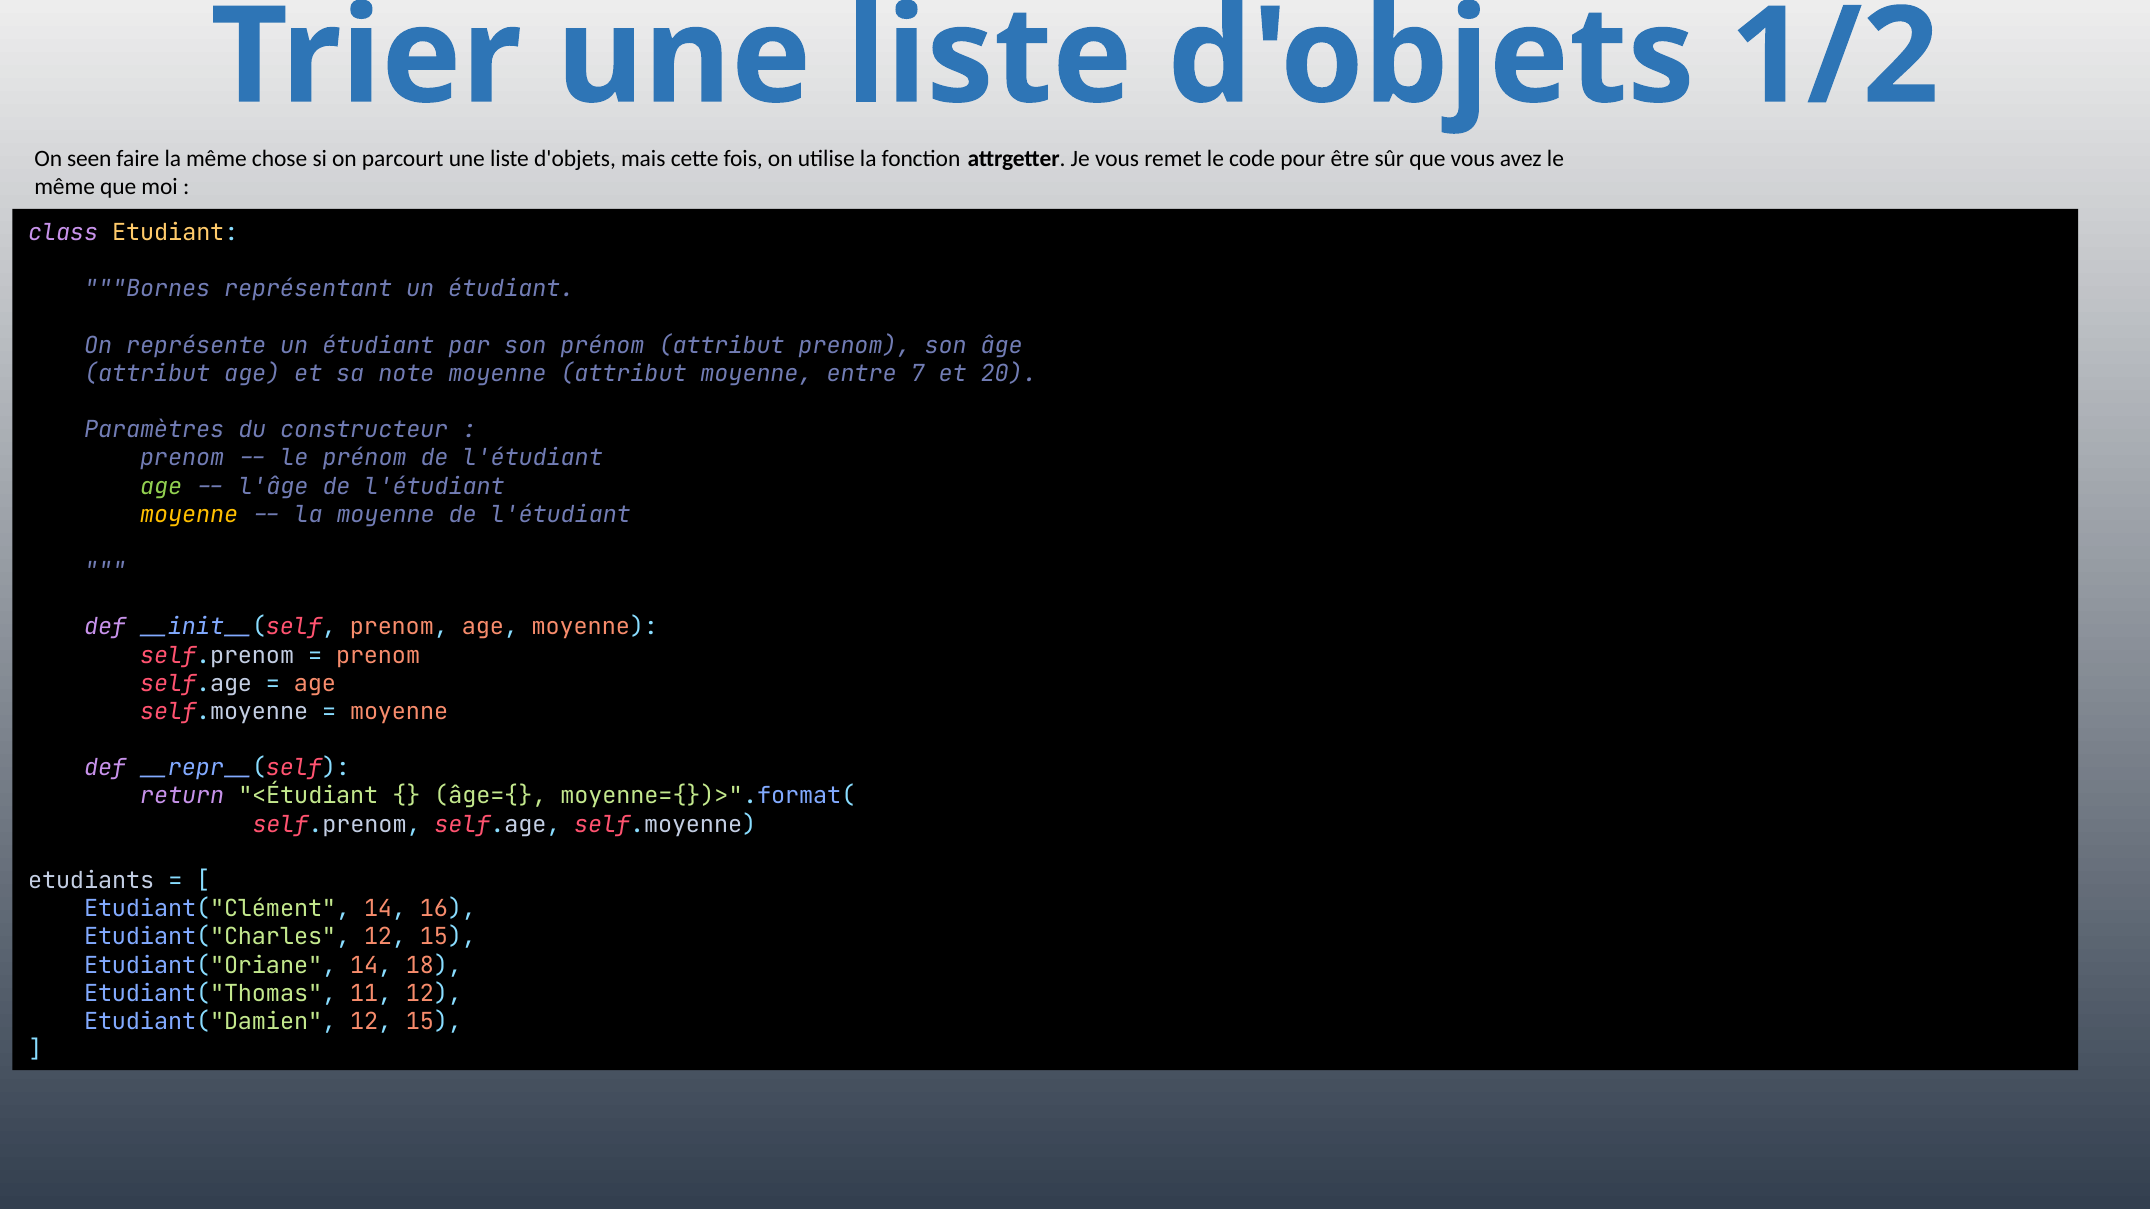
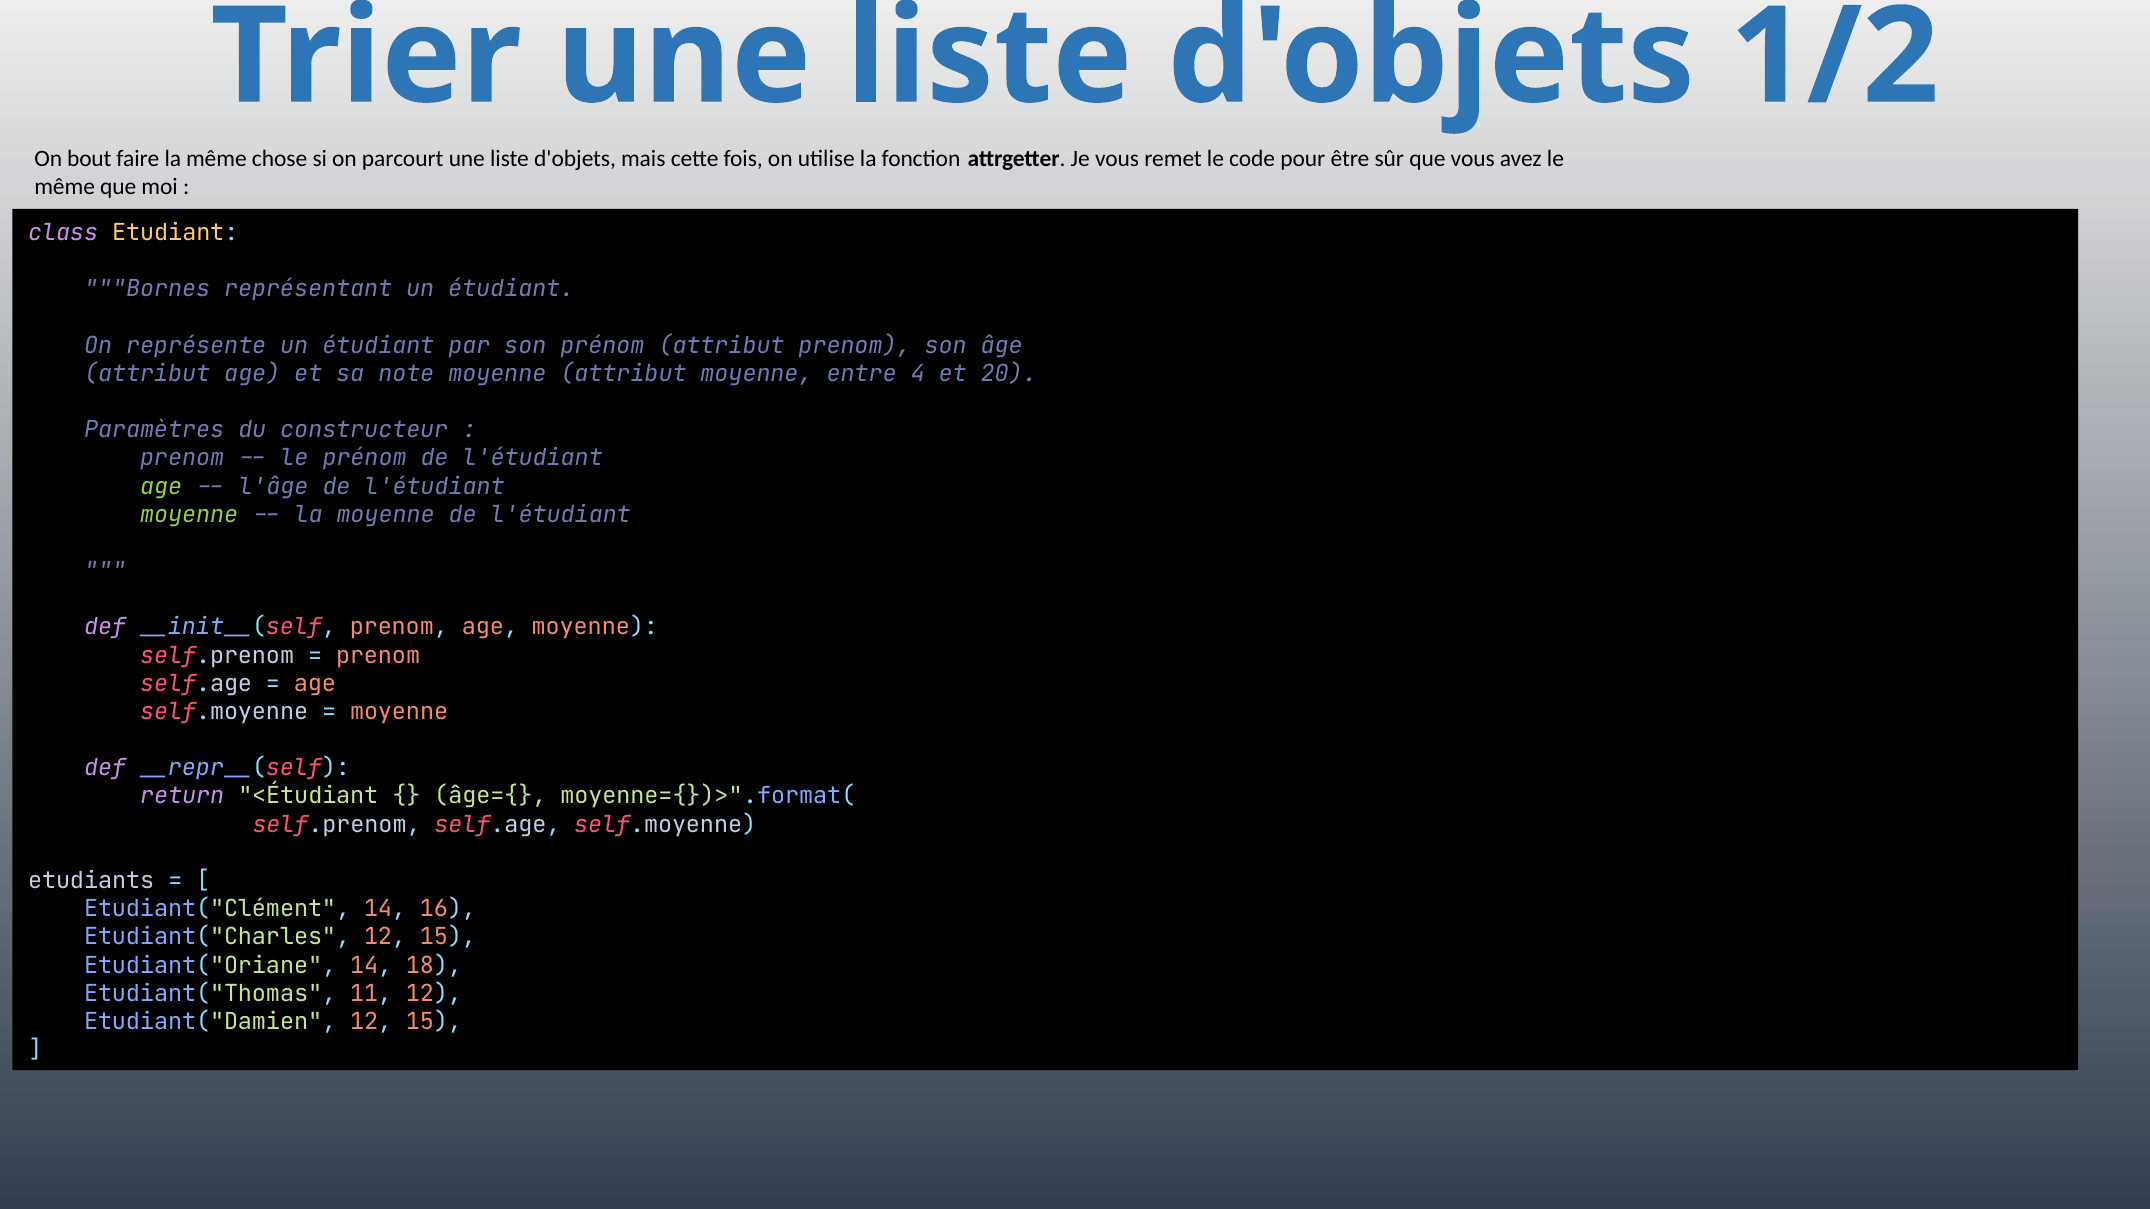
seen: seen -> bout (89, 159)
7: 7 -> 4 (918, 374)
moyenne colour: yellow -> light green (189, 515)
